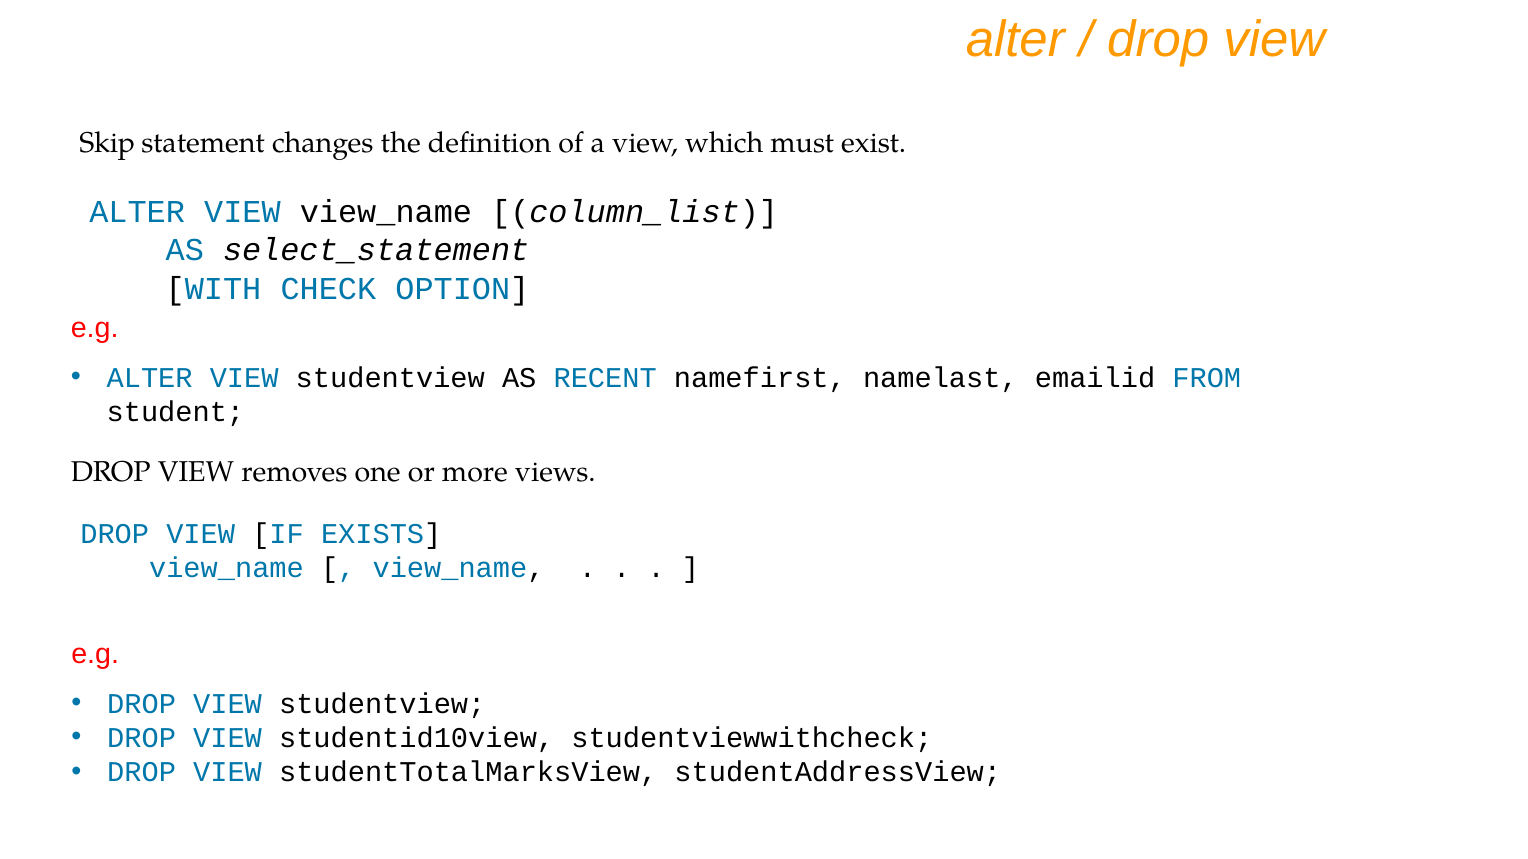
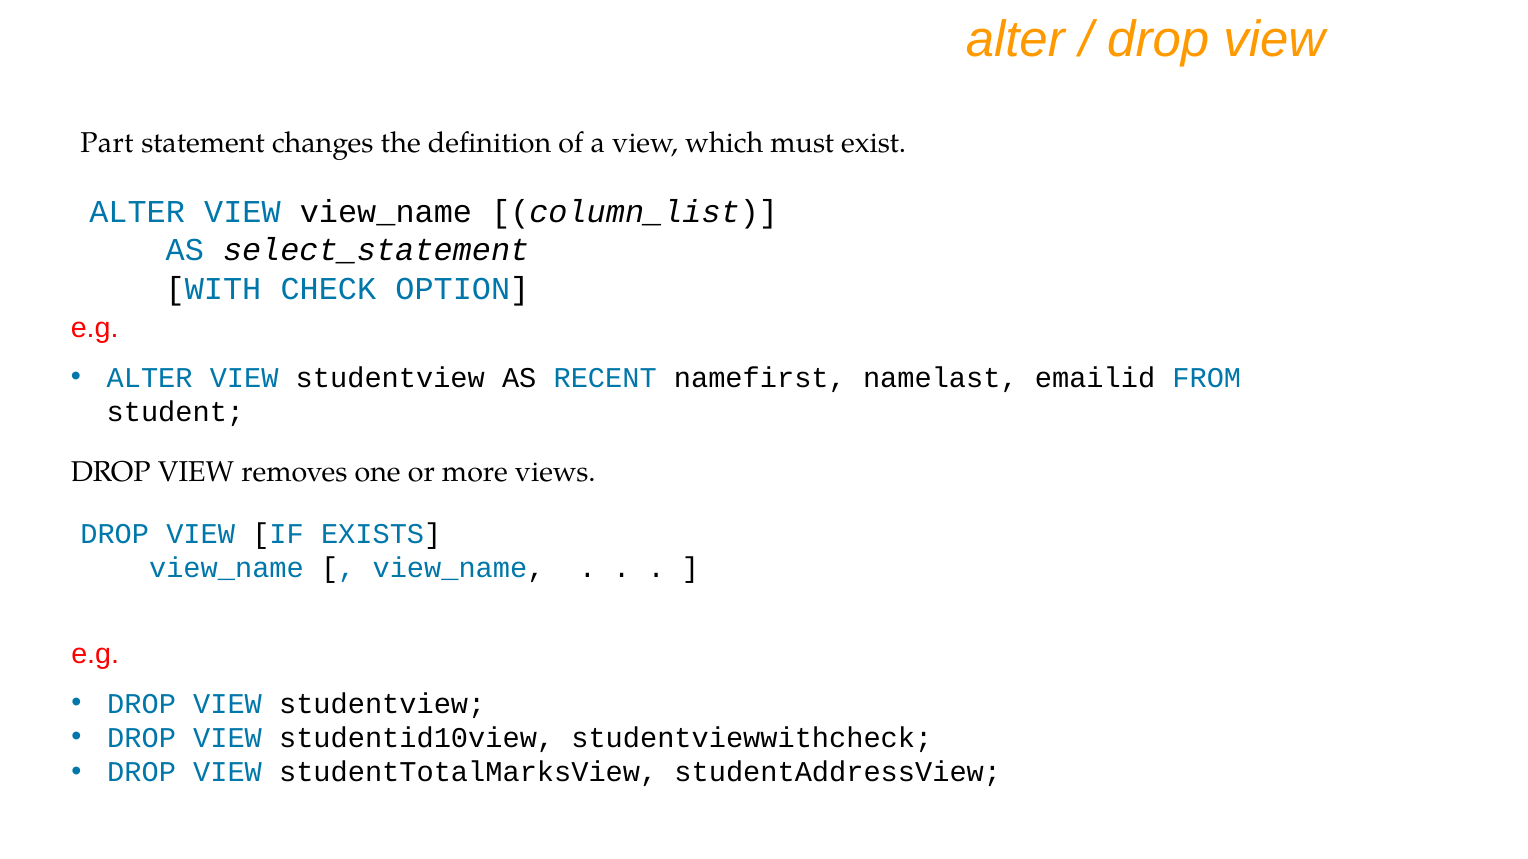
Skip: Skip -> Part (107, 143)
